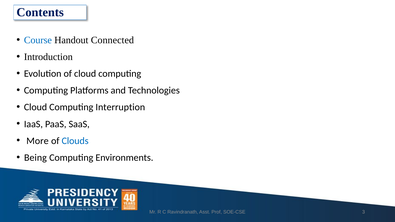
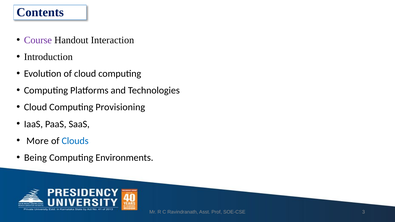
Course colour: blue -> purple (38, 40)
Connected: Connected -> Interaction (112, 40)
Interruption: Interruption -> Provisioning (120, 107)
